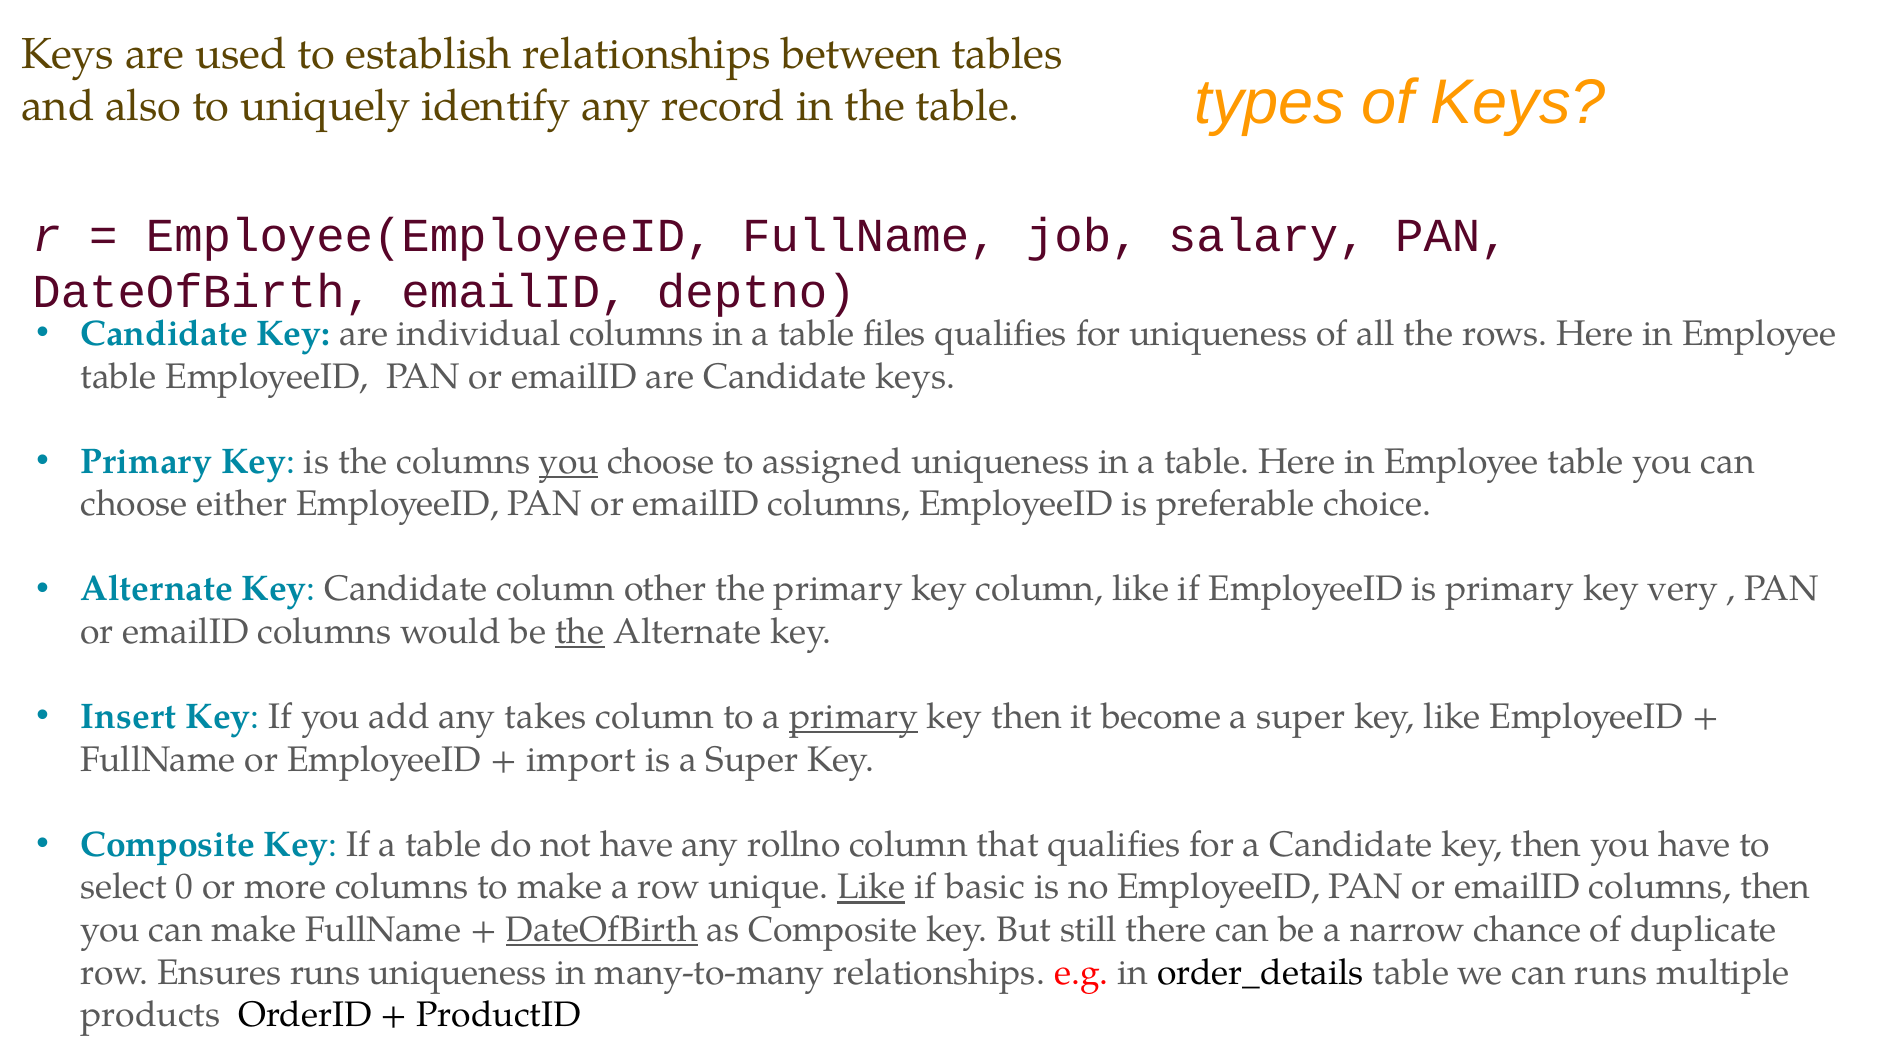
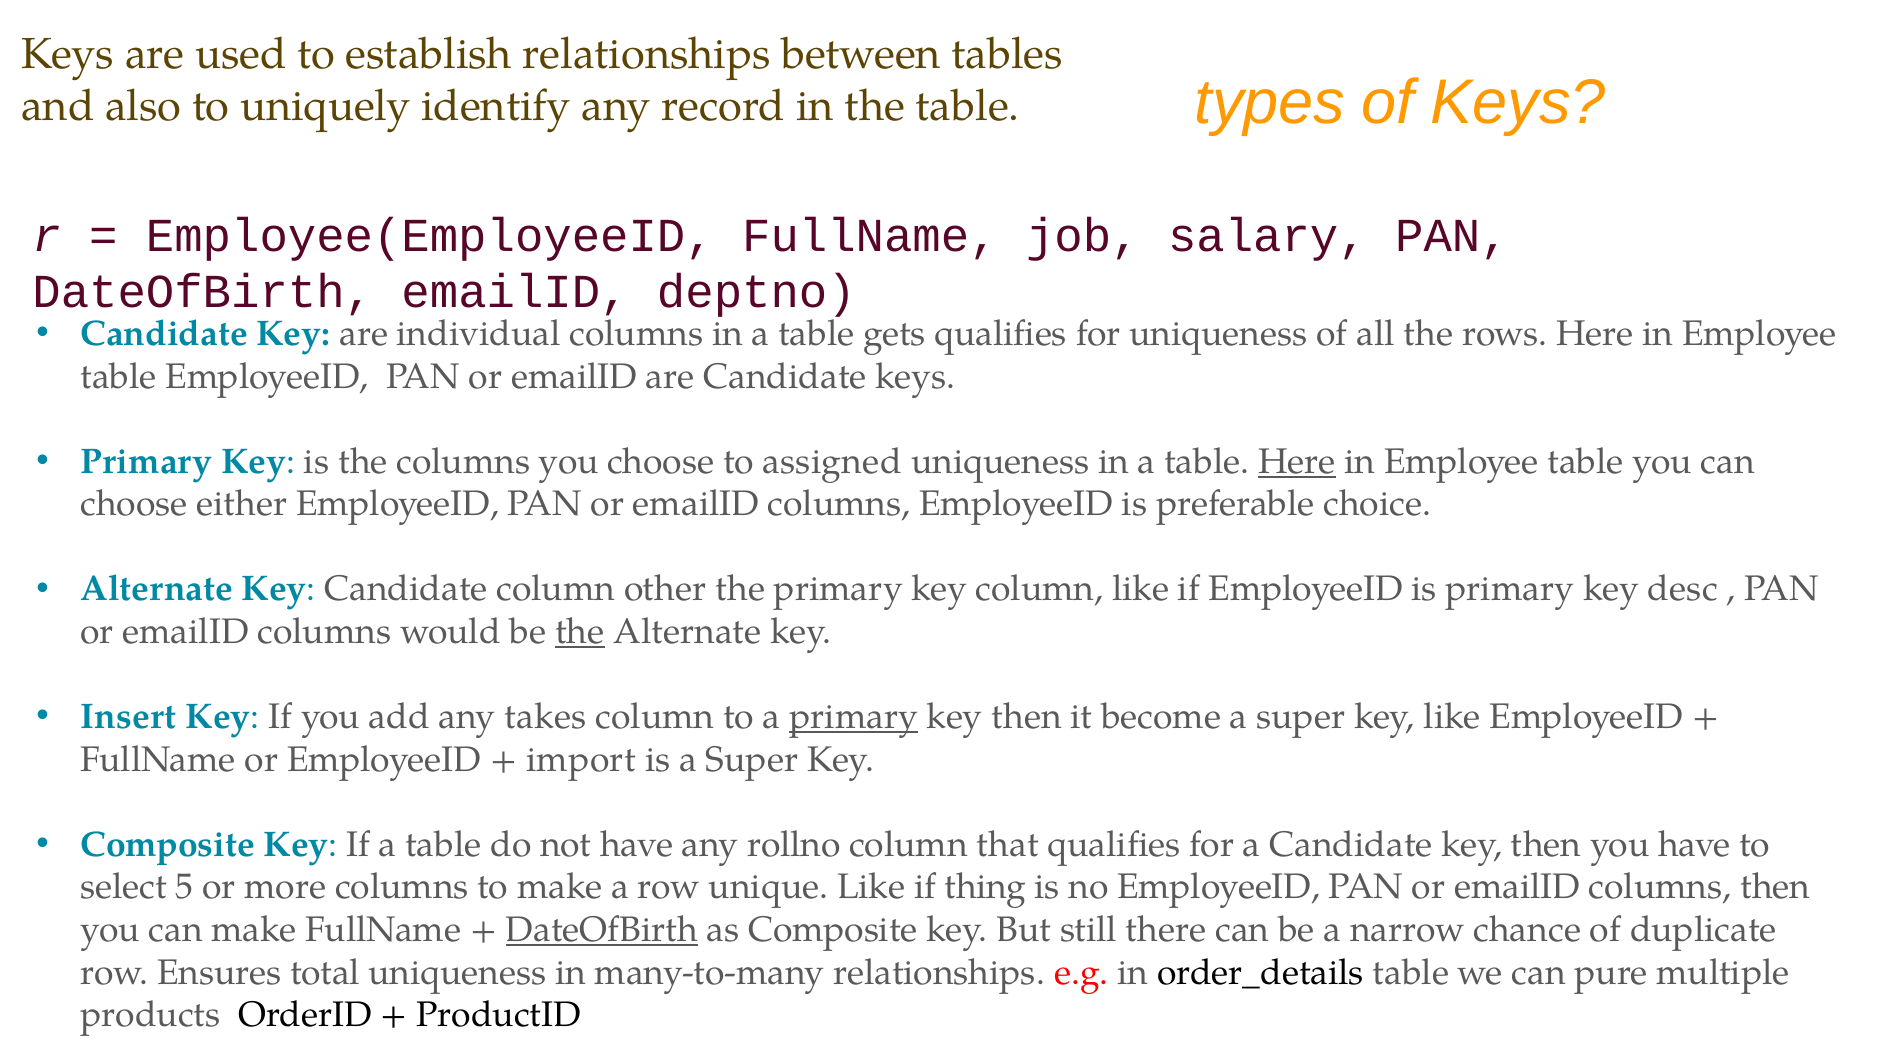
files: files -> gets (895, 334)
you underline: present -> none (569, 462)
Here underline: none -> present (1297, 462)
very: very -> desc (1683, 589)
0: 0 -> 5 (185, 887)
Like underline: present -> none (871, 887)
basic: basic -> thing (986, 887)
Ensures runs: runs -> total (325, 973)
can runs: runs -> pure (1611, 973)
